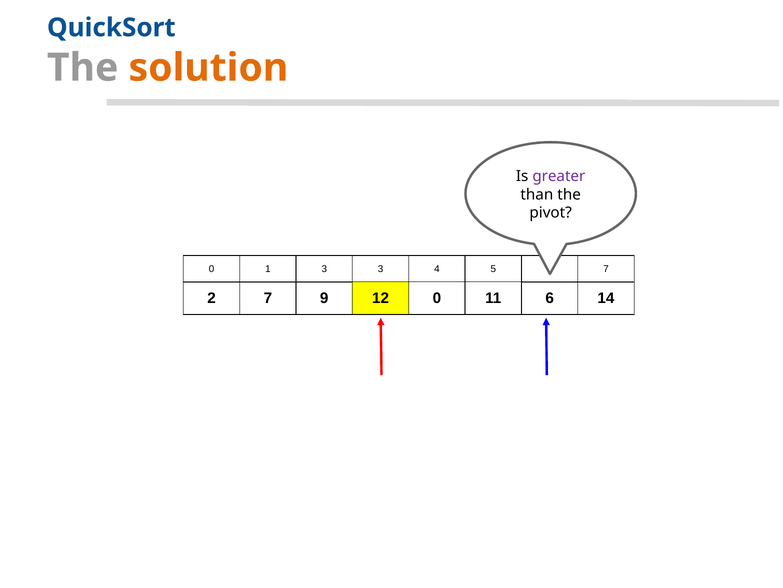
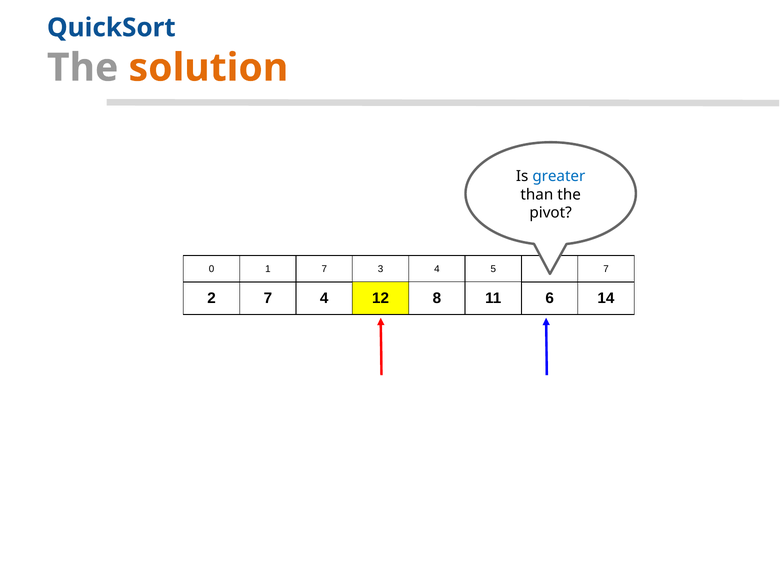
greater colour: purple -> blue (559, 176)
1 3: 3 -> 7 (324, 269)
7 9: 9 -> 4 (324, 298)
12 0: 0 -> 8 (437, 298)
